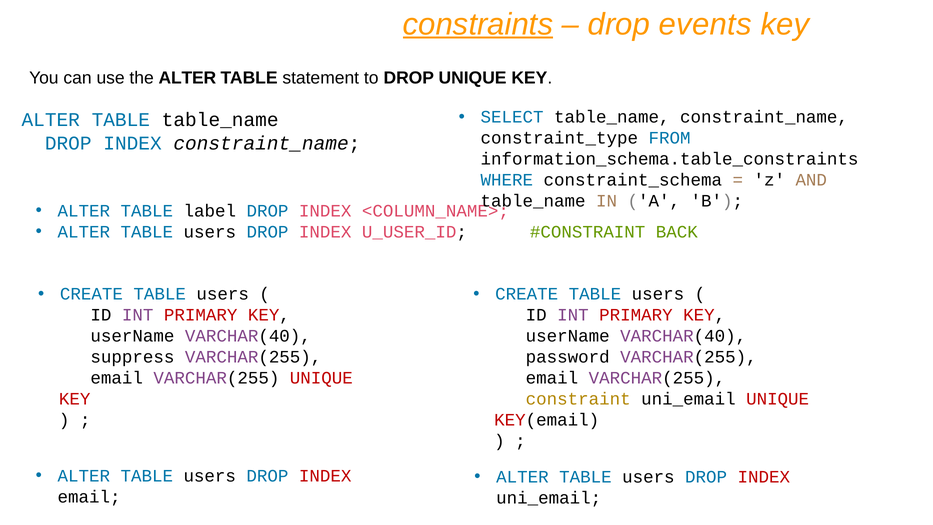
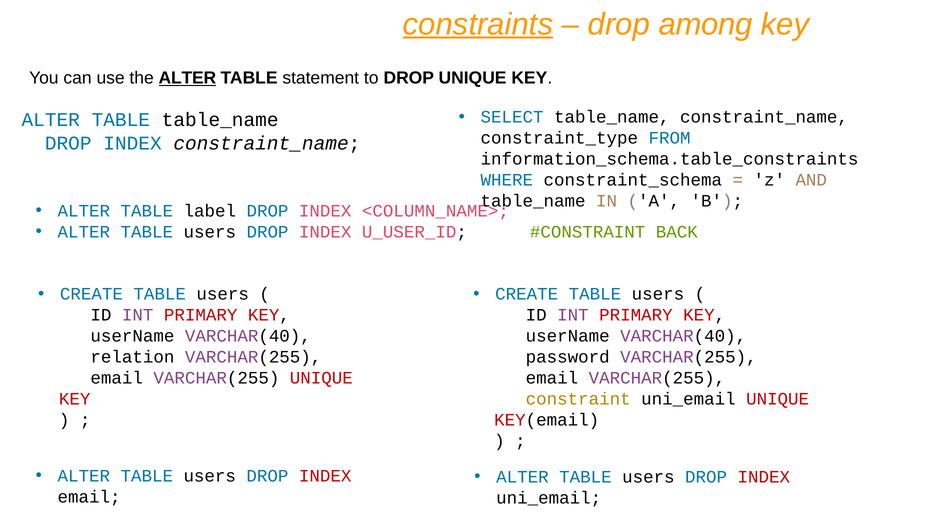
events: events -> among (705, 24)
ALTER underline: none -> present (187, 78)
suppress: suppress -> relation (132, 357)
